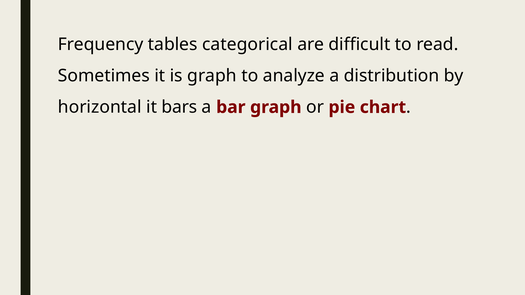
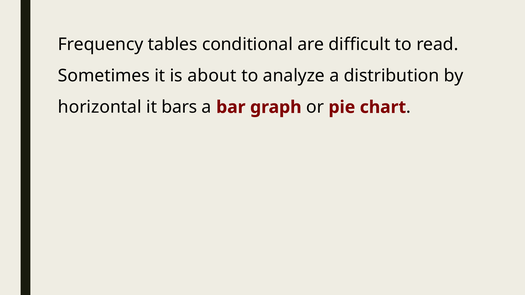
categorical: categorical -> conditional (248, 44)
is graph: graph -> about (212, 76)
